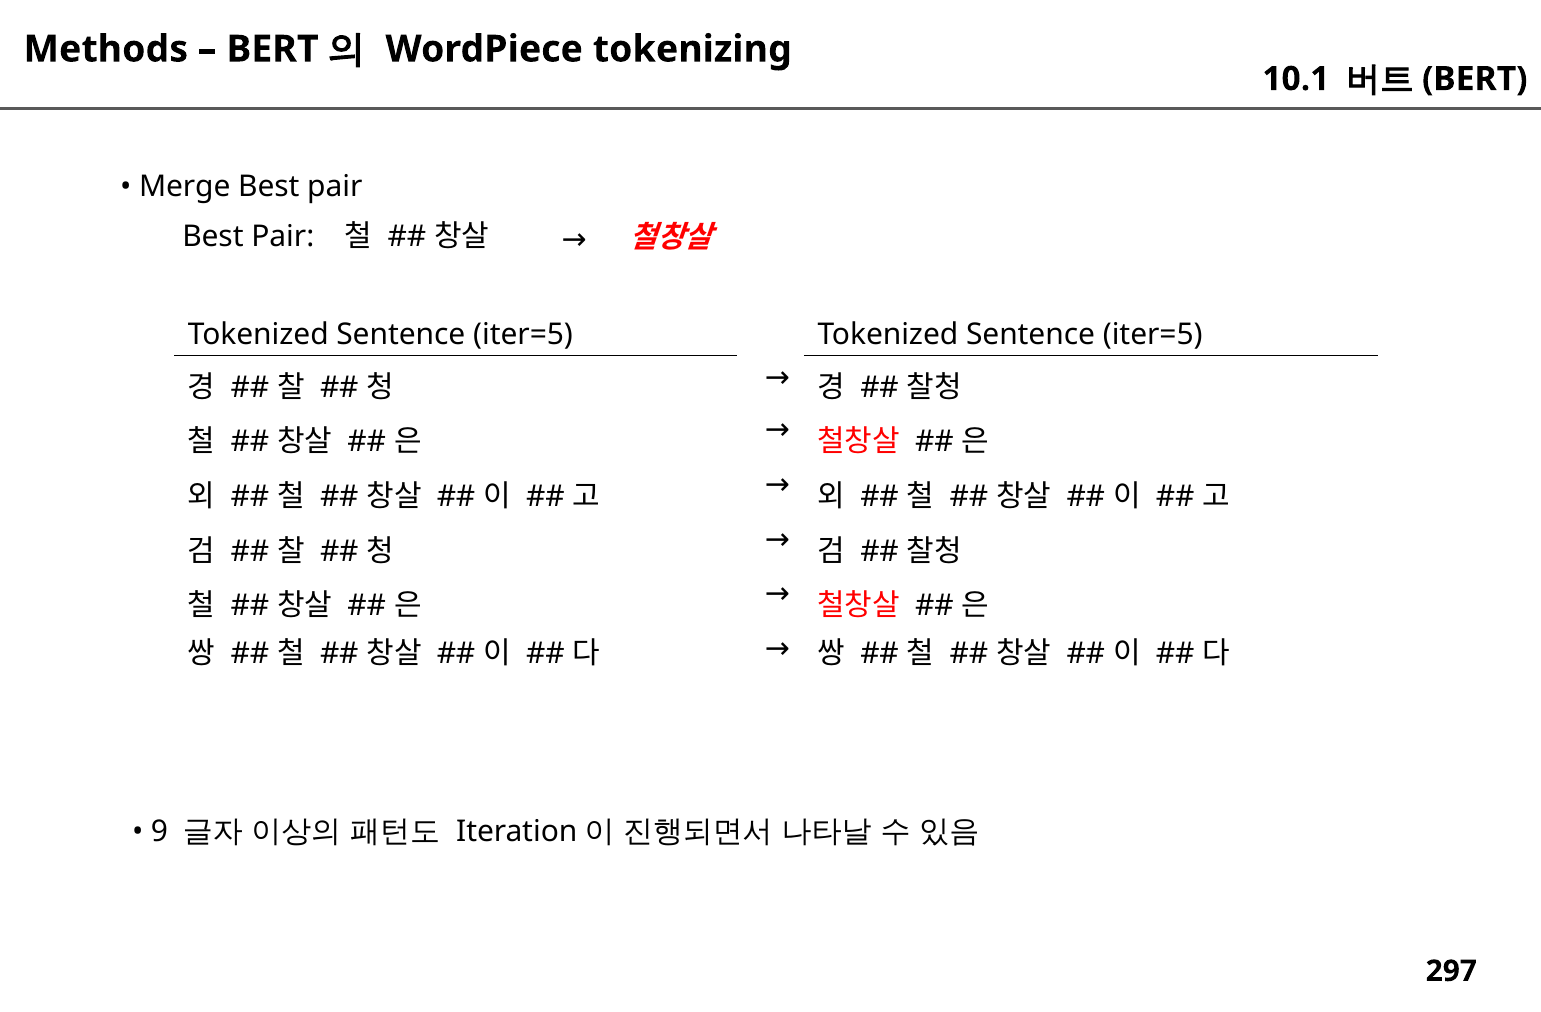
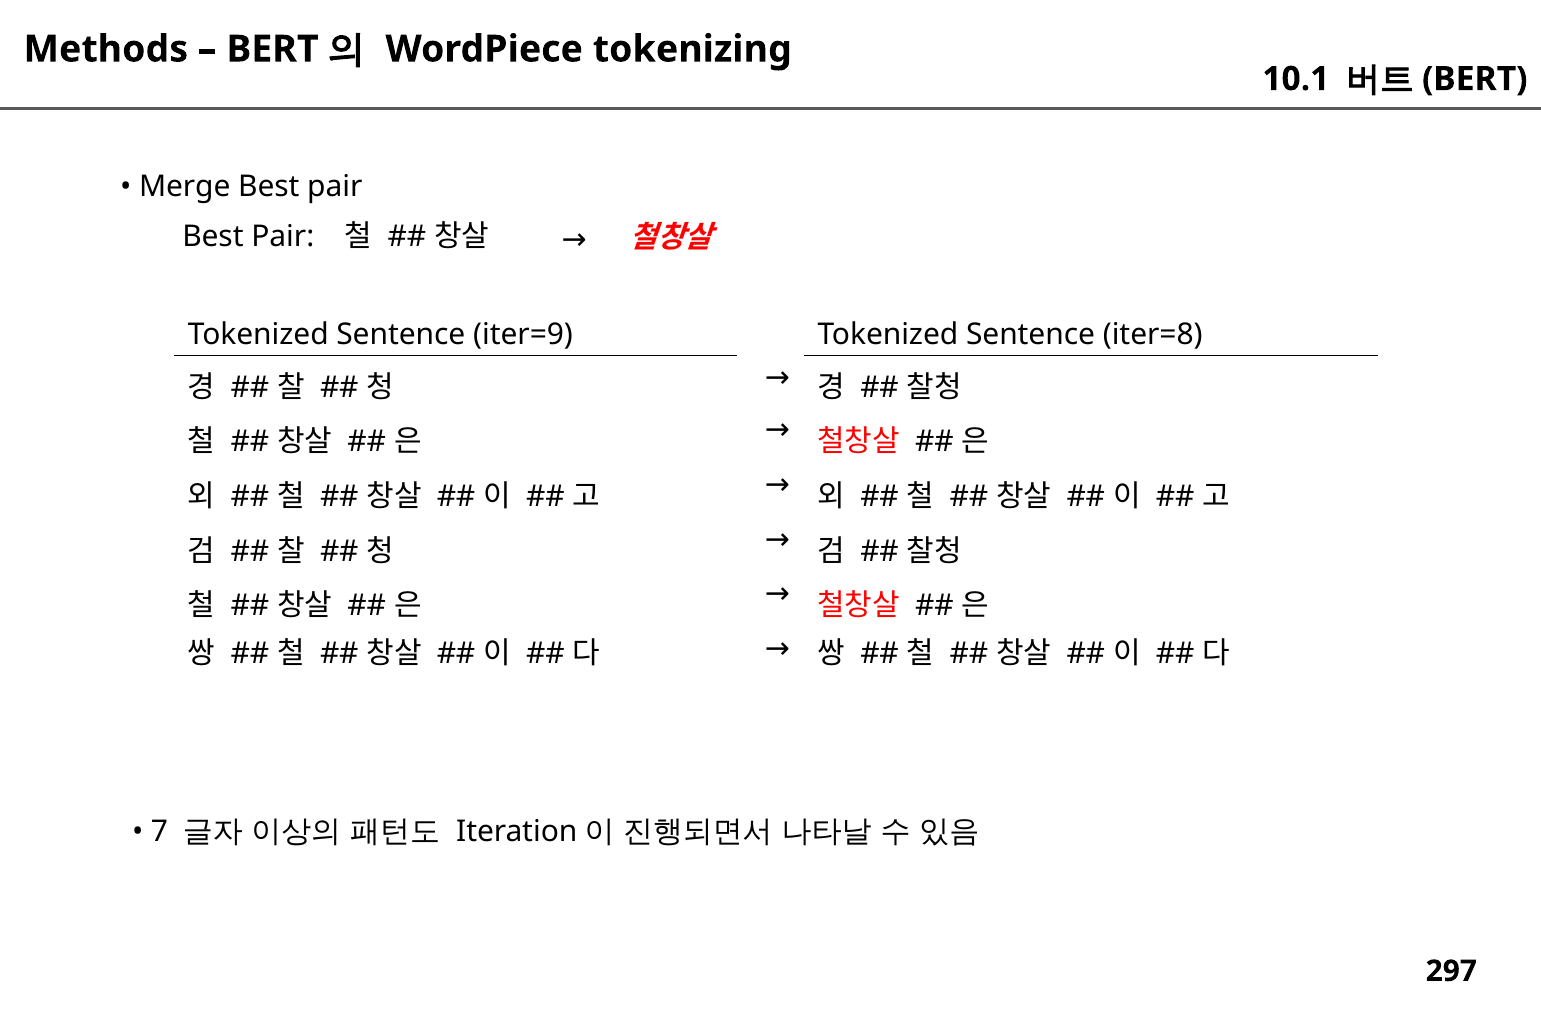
iter=5: iter=5 -> iter=9 (523, 335)
iter=5: iter=5 -> iter=8 (1153, 335)
9: 9 -> 7 (160, 832)
